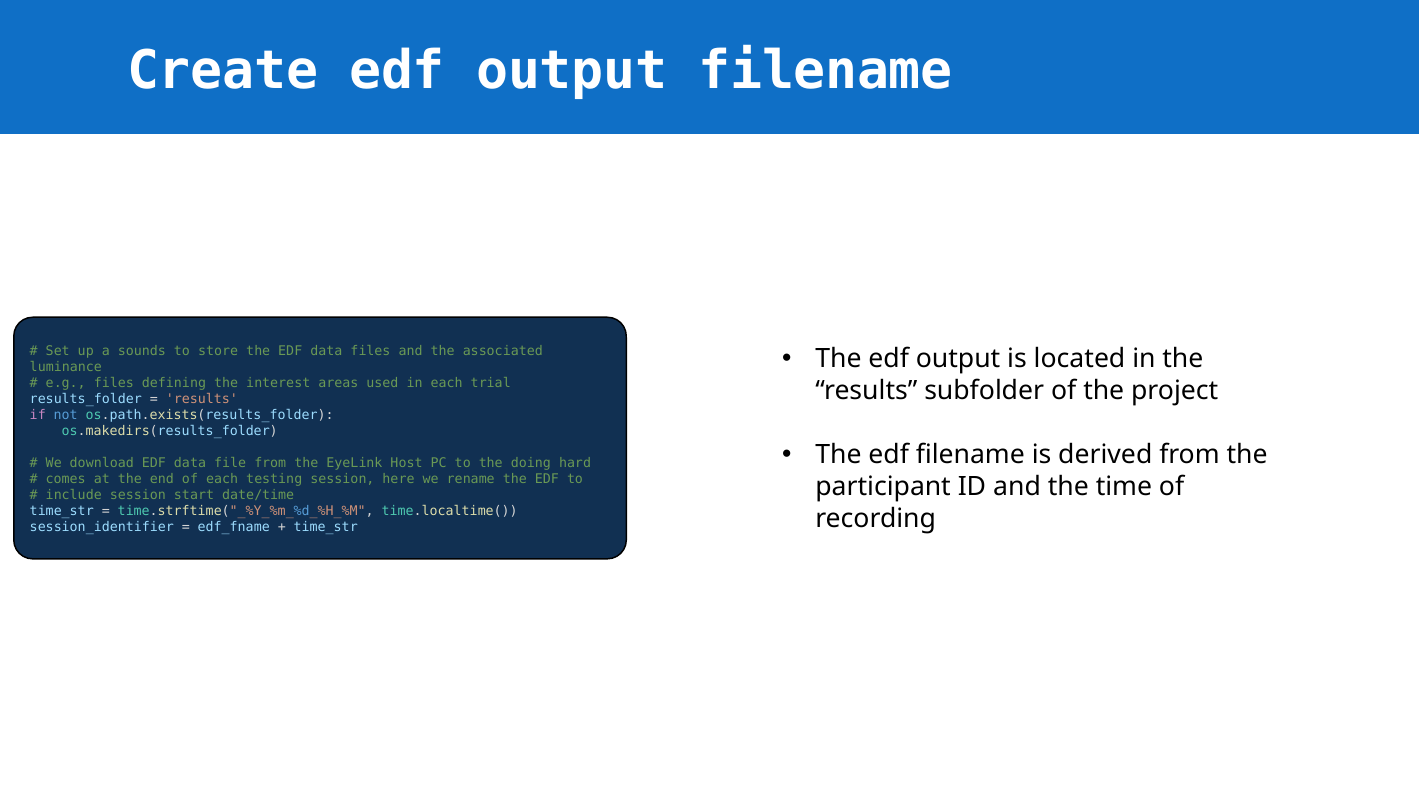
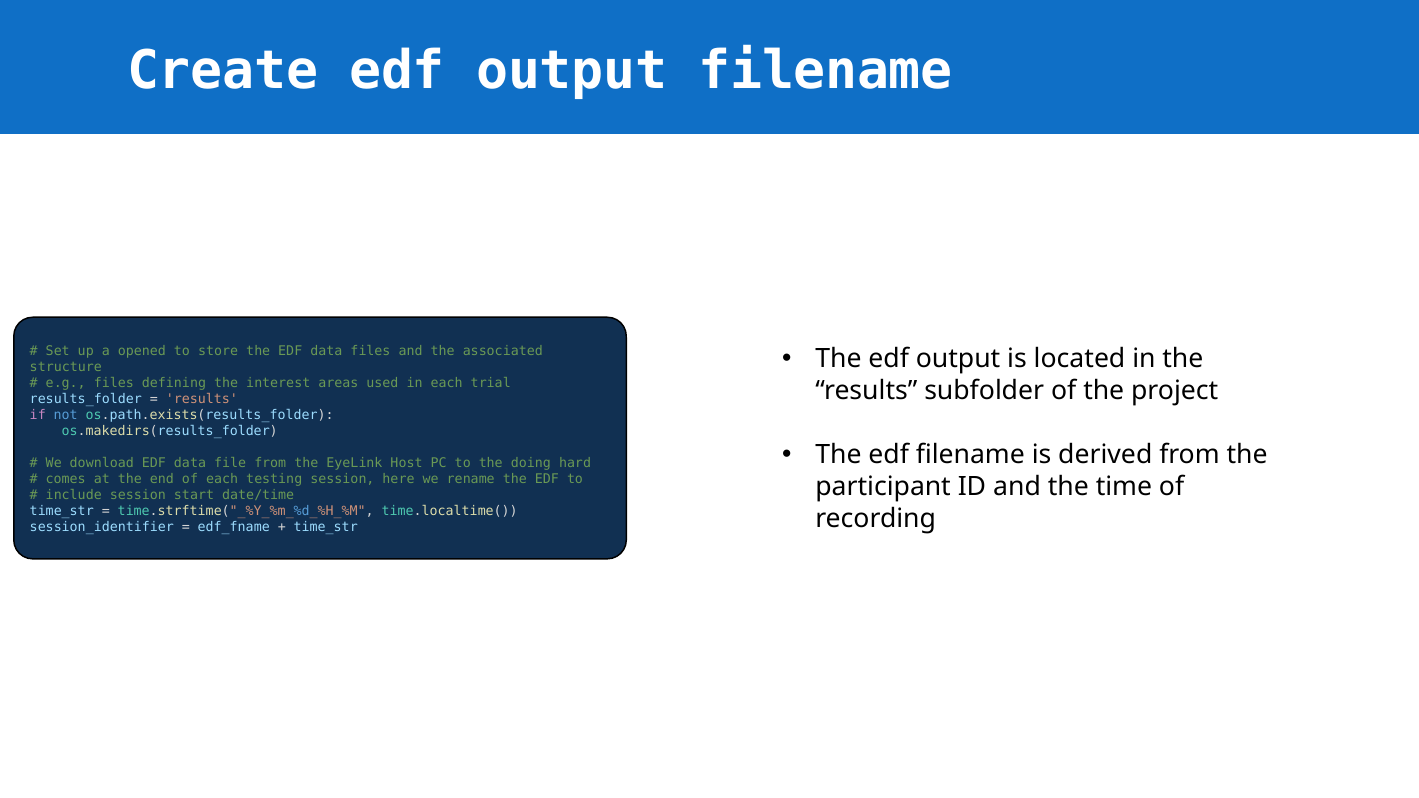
sounds: sounds -> opened (142, 351)
luminance: luminance -> structure (66, 367)
